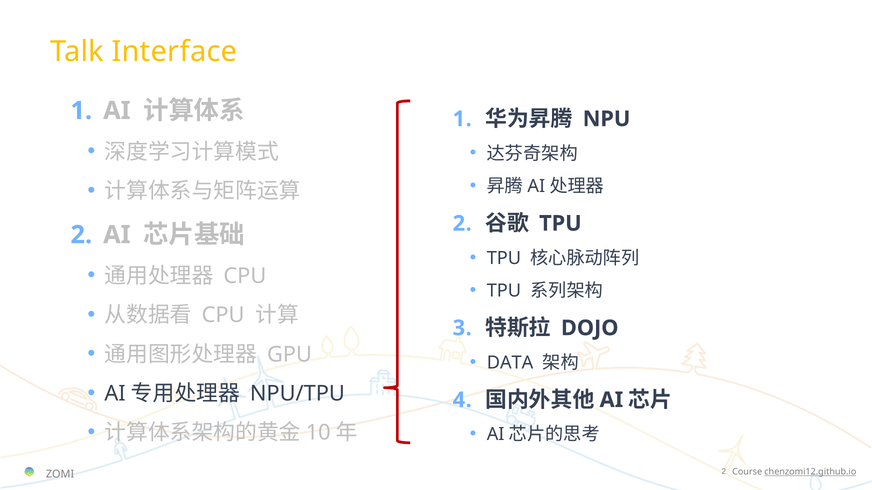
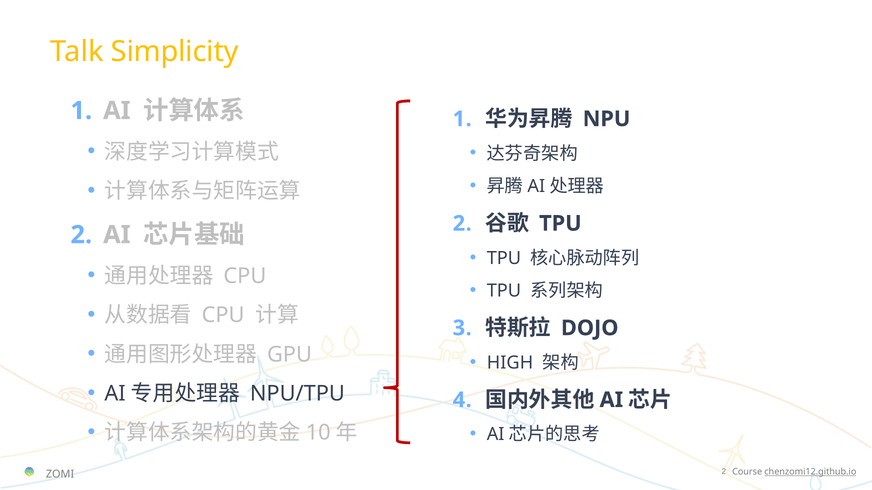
Interface: Interface -> Simplicity (175, 52)
DATA: DATA -> HIGH (510, 363)
